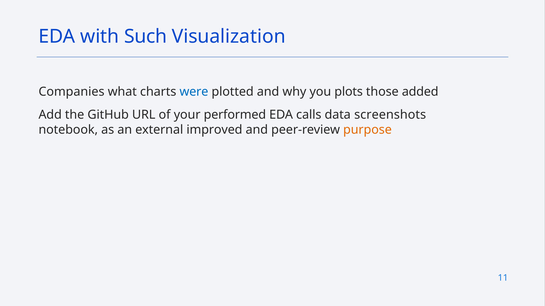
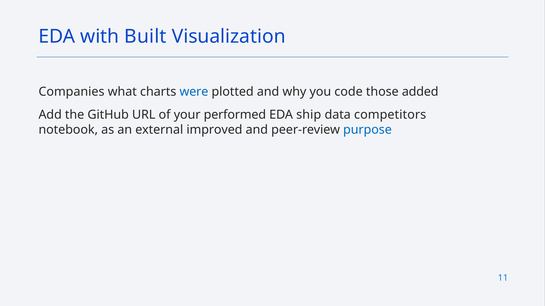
Such: Such -> Built (145, 36)
plots: plots -> code (349, 92)
calls: calls -> ship (309, 115)
screenshots: screenshots -> competitors (390, 115)
purpose colour: orange -> blue (367, 130)
